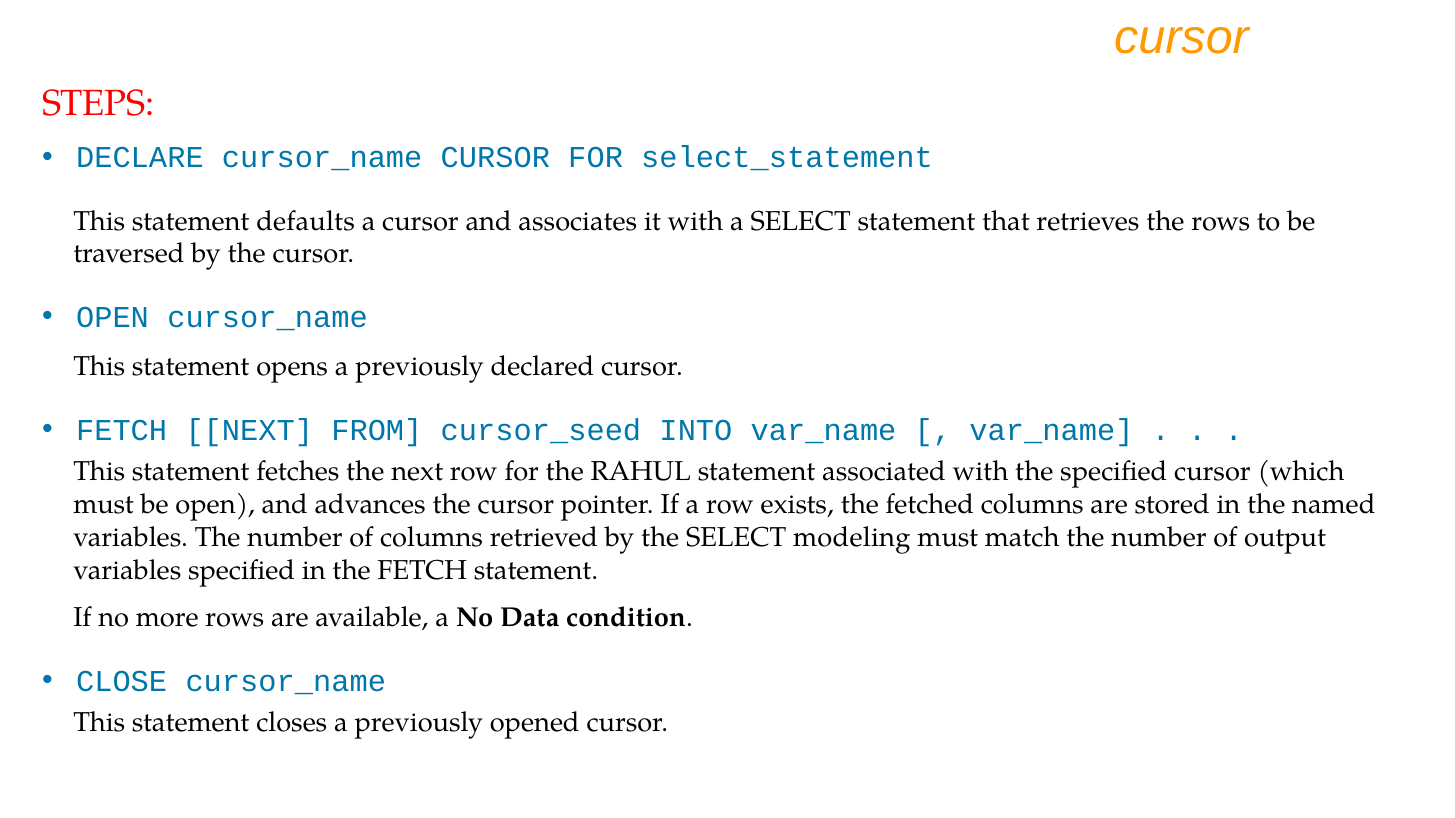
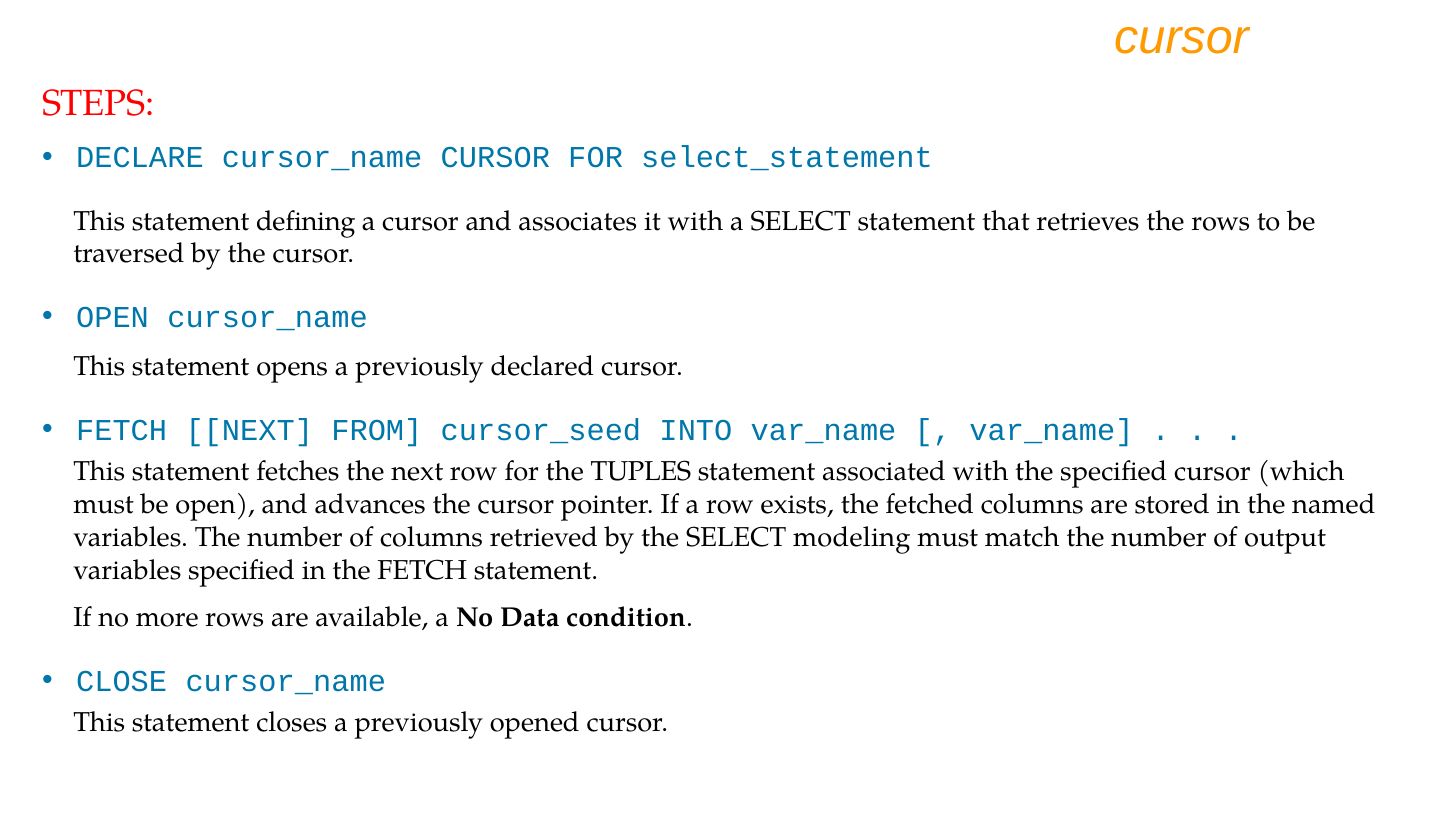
defaults: defaults -> defining (306, 221)
RAHUL: RAHUL -> TUPLES (641, 472)
